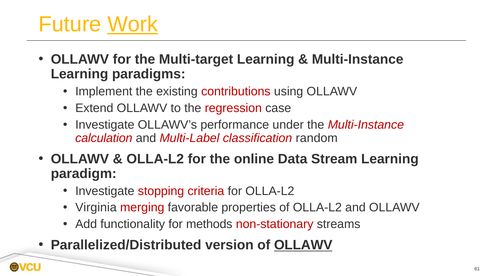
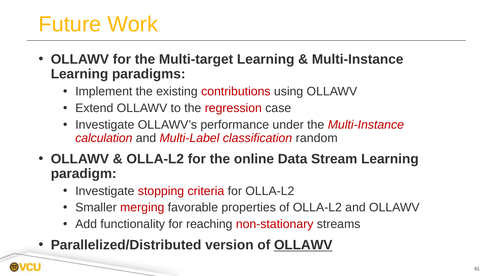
Work underline: present -> none (133, 24)
Virginia: Virginia -> Smaller (96, 207)
methods: methods -> reaching (209, 224)
